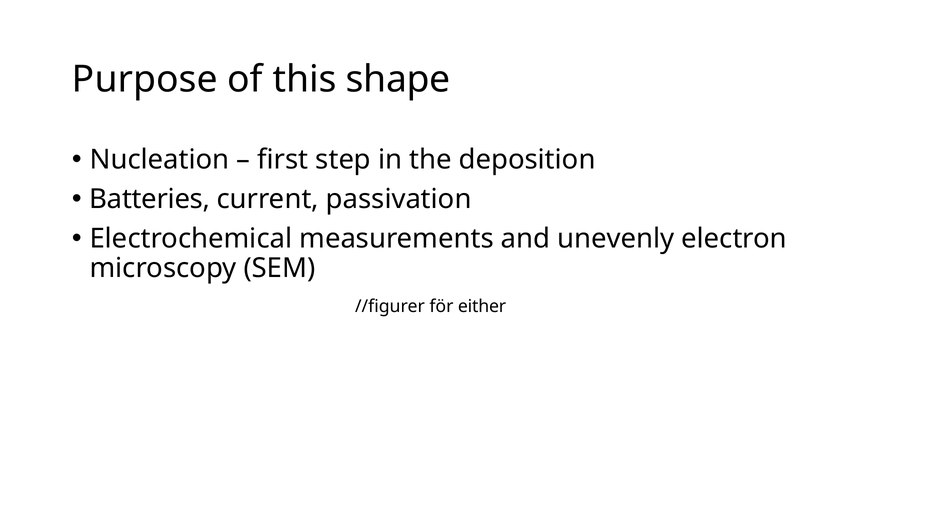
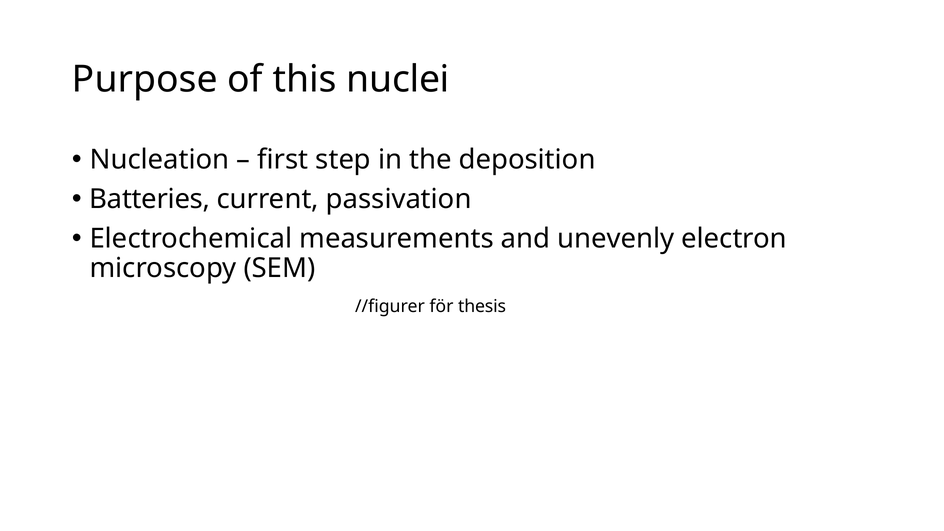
shape: shape -> nuclei (398, 79)
either: either -> thesis (482, 306)
